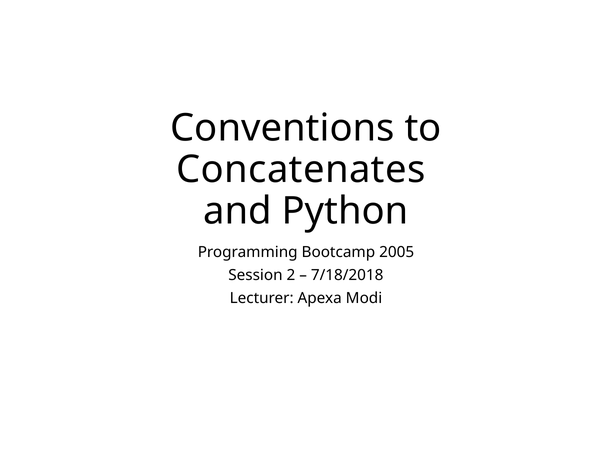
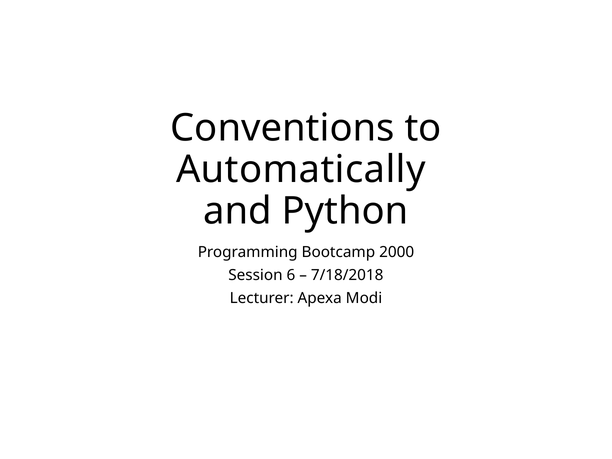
Concatenates: Concatenates -> Automatically (301, 170)
2005: 2005 -> 2000 (397, 252)
2: 2 -> 6 (291, 275)
